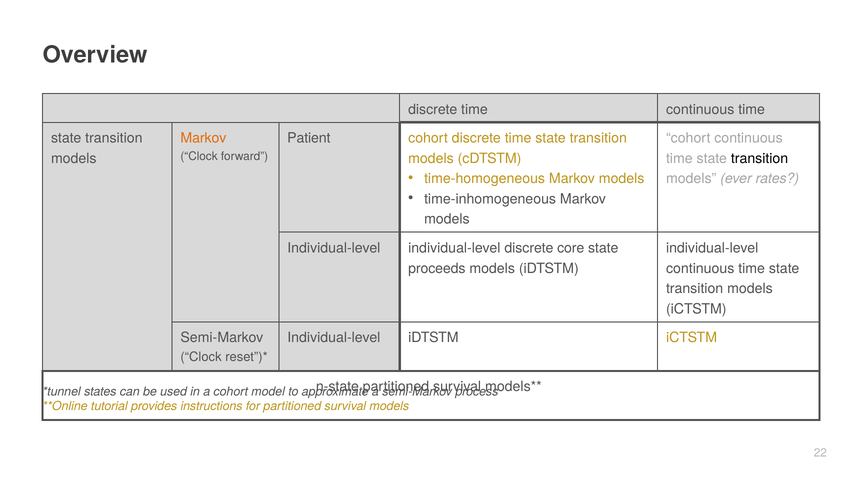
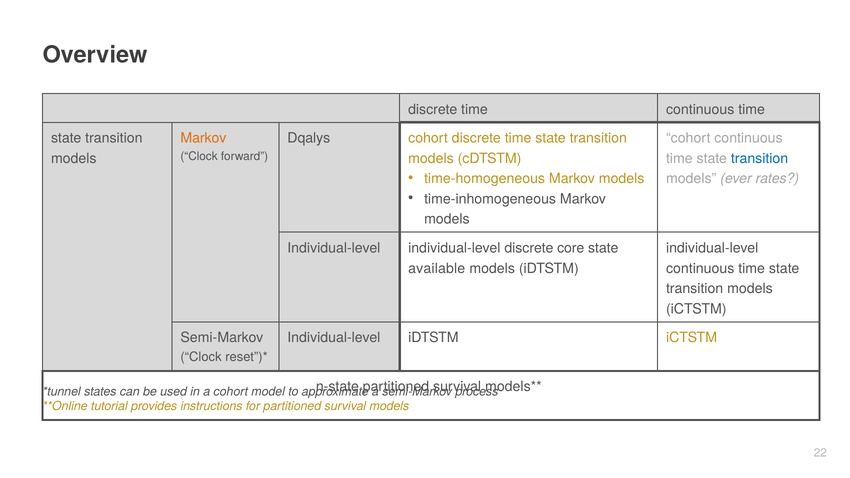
Patient: Patient -> Dqalys (309, 138)
transition colour: black -> blue (760, 159)
proceeds: proceeds -> available (437, 268)
